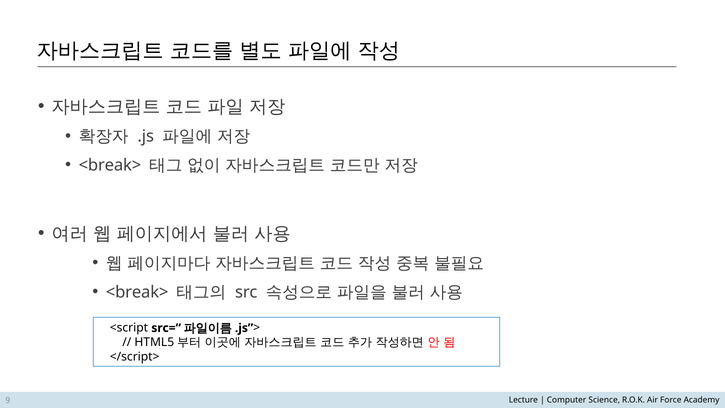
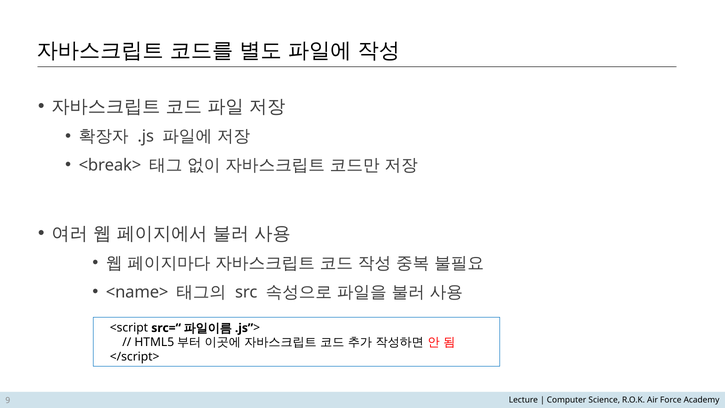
<break>: <break> -> <name> (137, 292)
